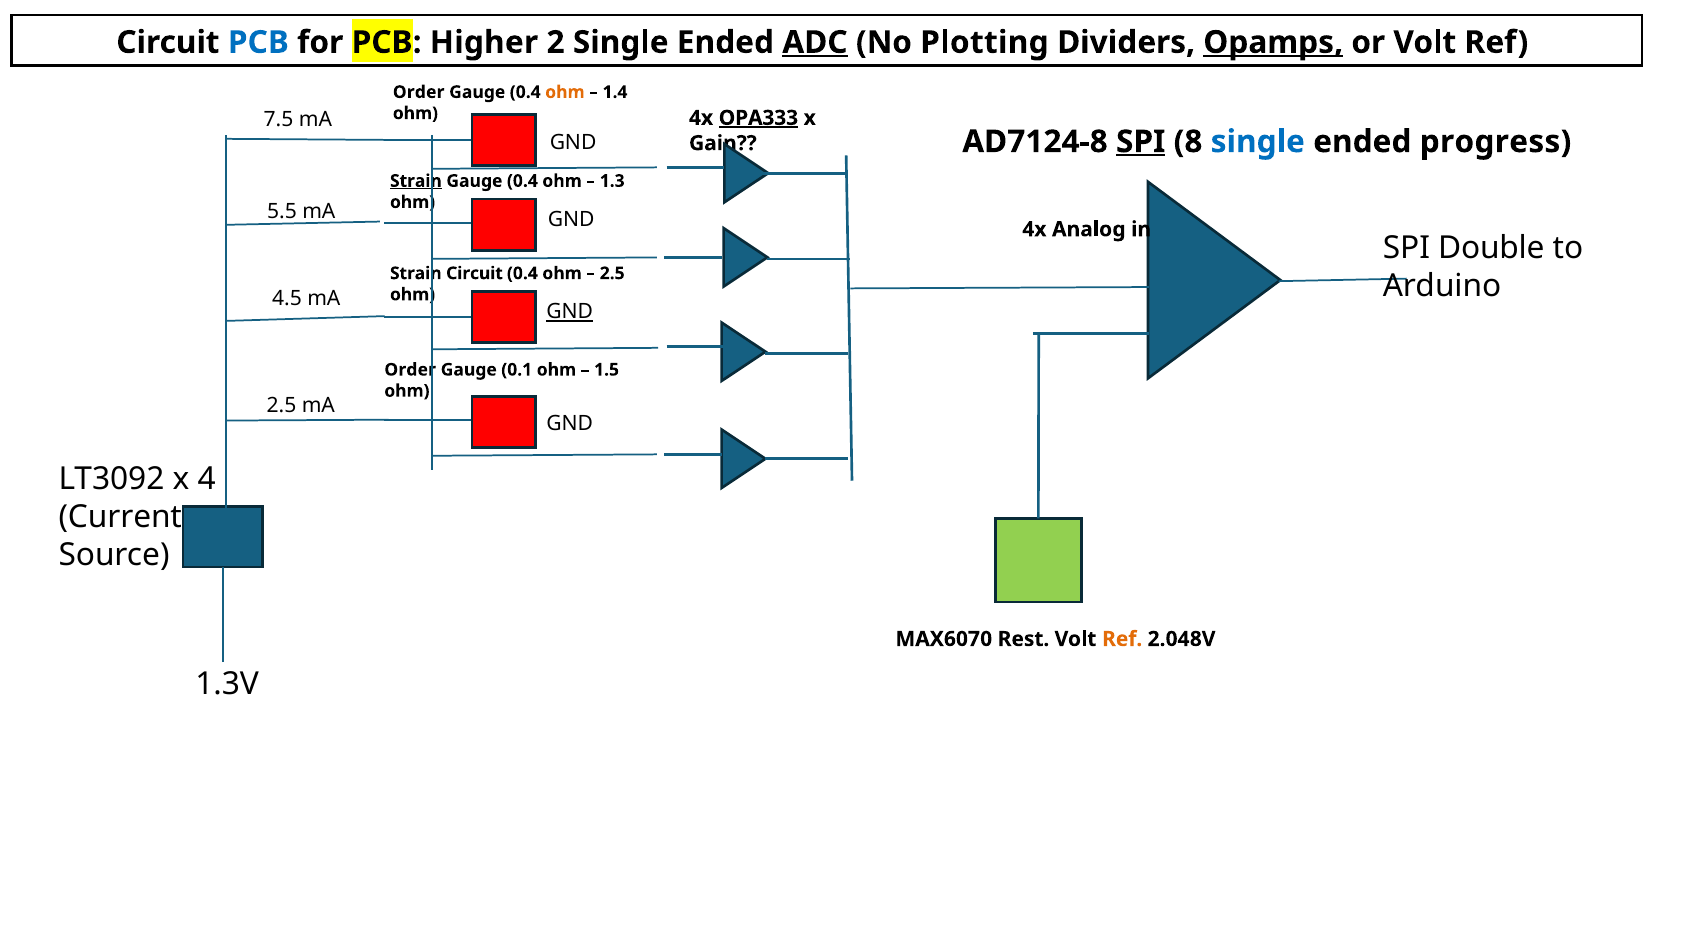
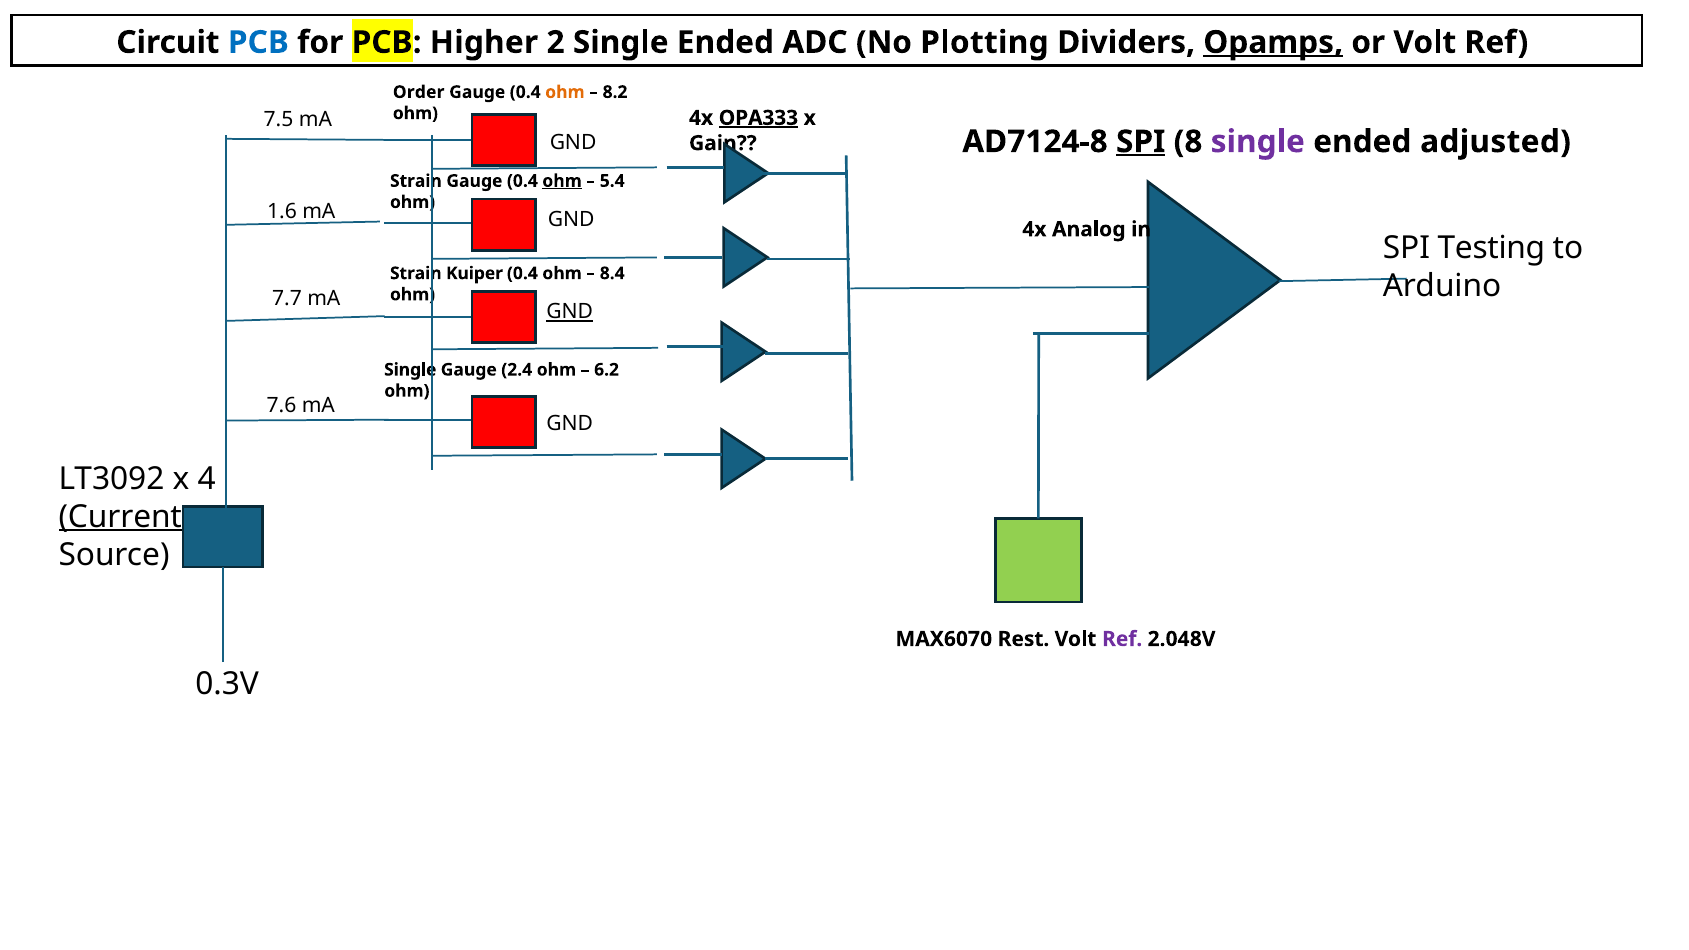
ADC underline: present -> none (815, 42)
1.4: 1.4 -> 8.2 (615, 92)
single colour: blue -> purple (1258, 142)
progress: progress -> adjusted (1496, 142)
Strain underline: present -> none (416, 181)
ohm underline: none -> present (562, 181)
1.3: 1.3 -> 5.4 (612, 181)
5.5: 5.5 -> 1.6 (282, 211)
Double: Double -> Testing (1491, 248)
Strain Circuit: Circuit -> Kuiper (474, 273)
2.5: 2.5 -> 8.4 (612, 273)
4.5: 4.5 -> 7.7 (287, 298)
Order: Order -> Single (410, 370)
0.1: 0.1 -> 2.4 (517, 370)
1.5: 1.5 -> 6.2 (607, 370)
2.5: 2.5 -> 7.6 (281, 405)
Current underline: none -> present (120, 517)
Ref colour: orange -> purple (1122, 639)
1.3V: 1.3V -> 0.3V (227, 685)
